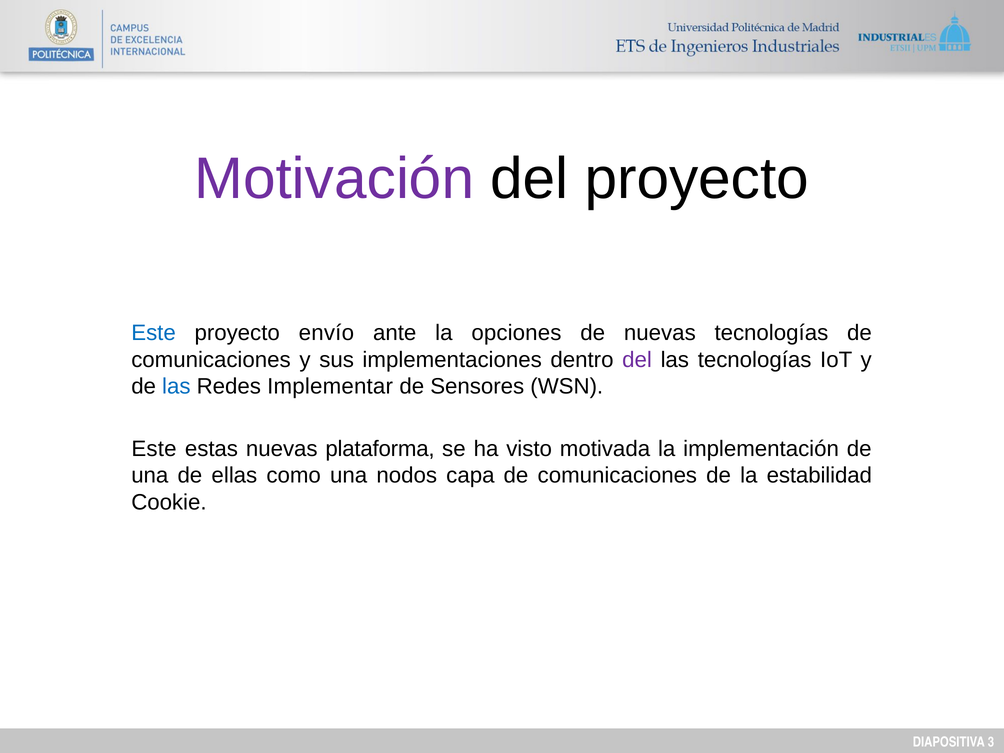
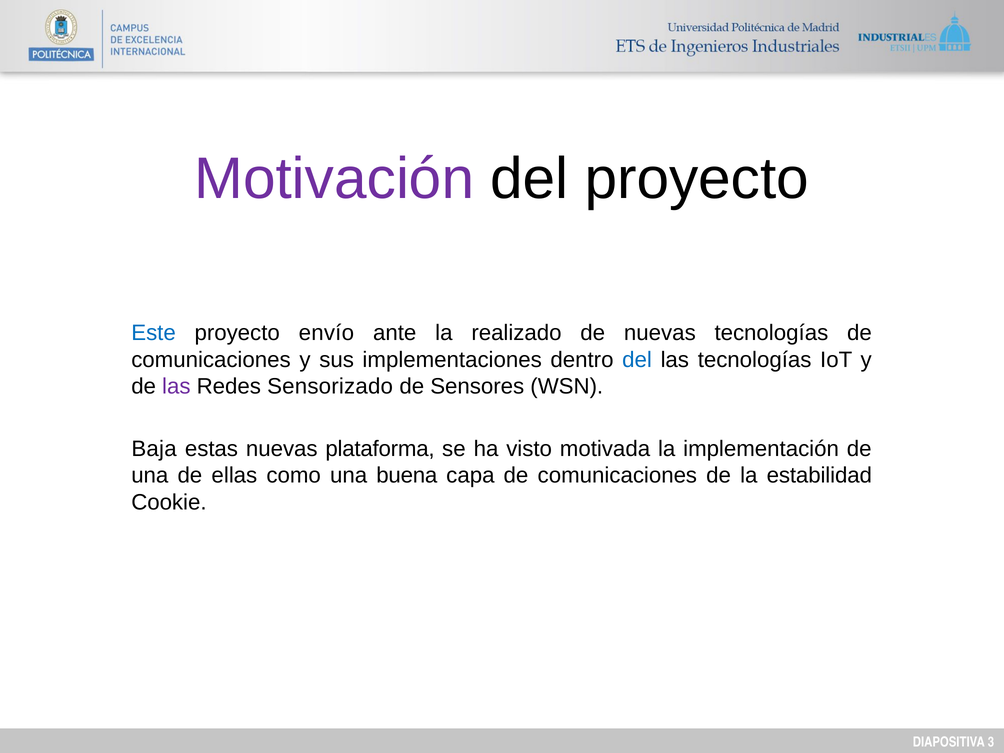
opciones: opciones -> realizado (516, 333)
del colour: purple -> blue (637, 360)
las colour: blue -> purple (176, 386)
Implementar: Implementar -> Sensorizado (330, 386)
Este: Este -> Baja (154, 449)
nodos: nodos -> buena (407, 476)
